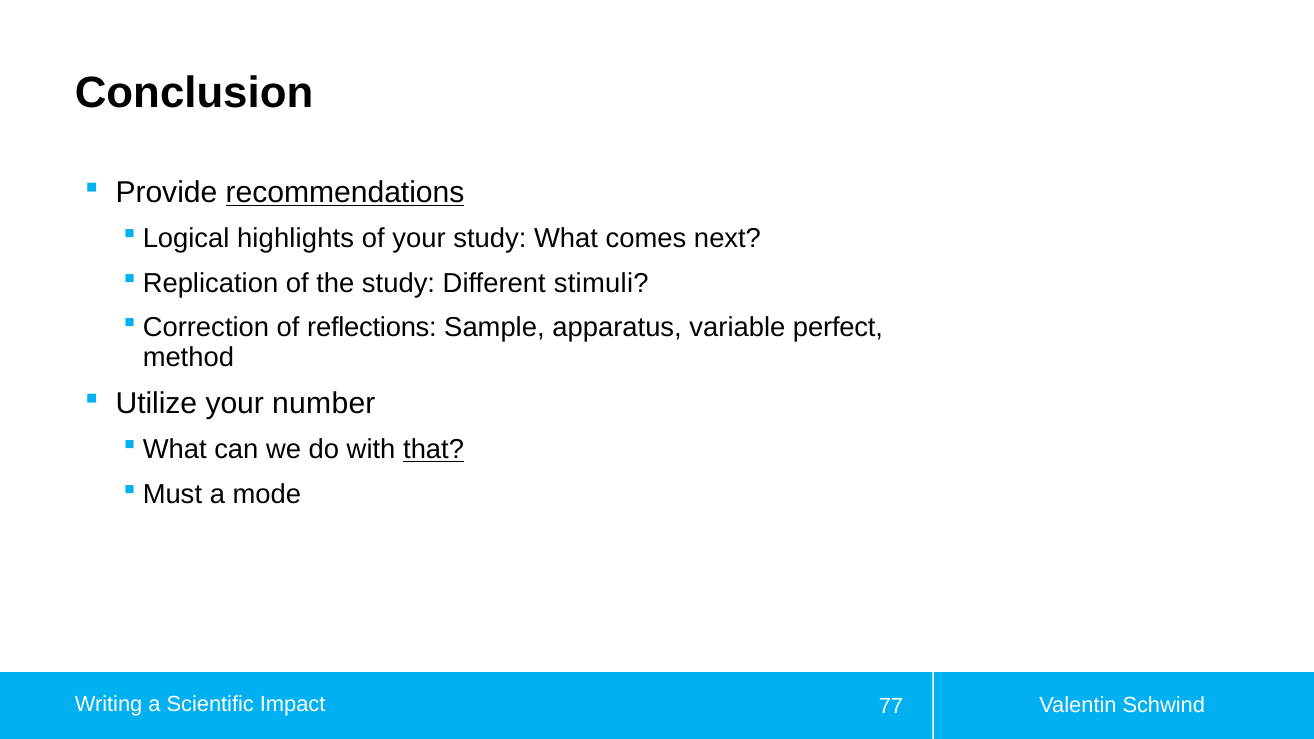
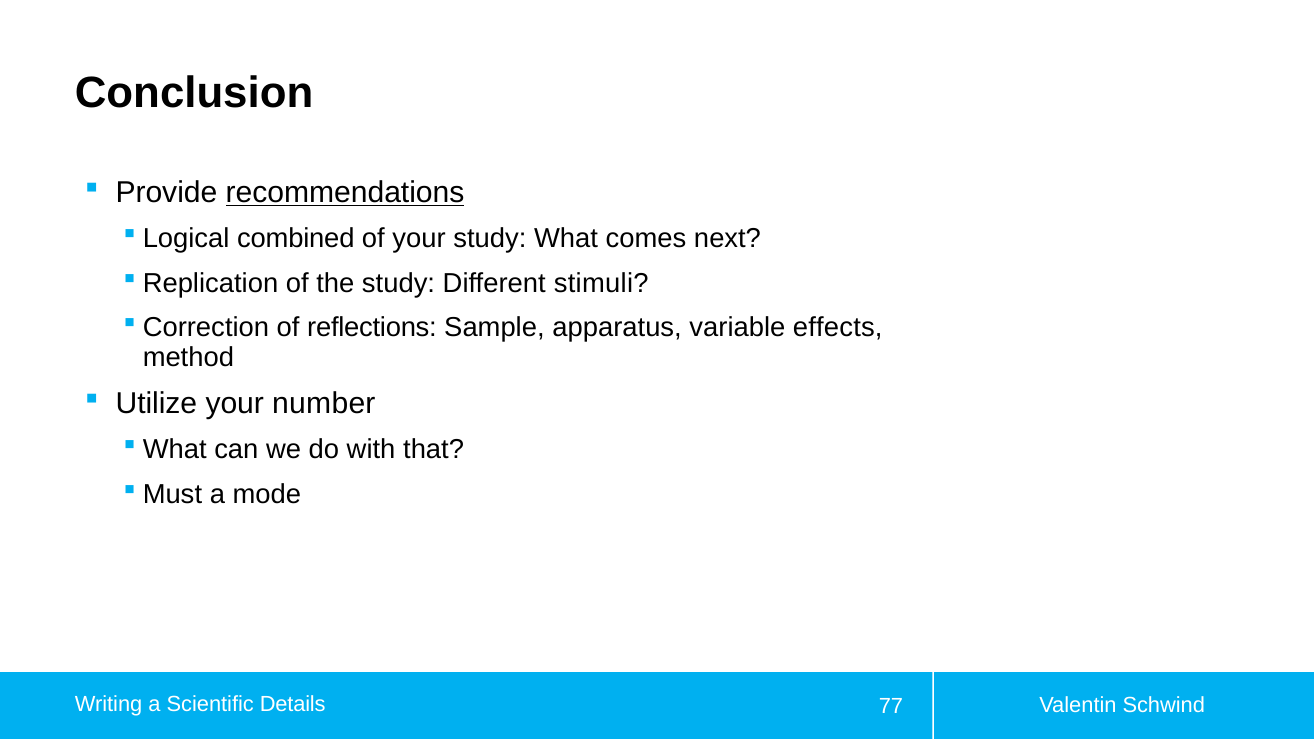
highlights: highlights -> combined (296, 239)
perfect: perfect -> effects (838, 328)
that underline: present -> none (434, 450)
Impact: Impact -> Details (293, 705)
